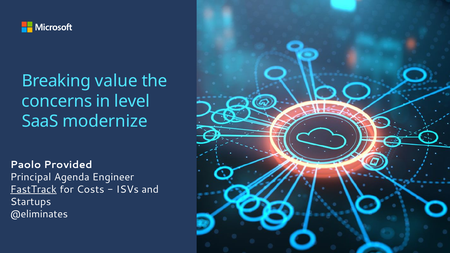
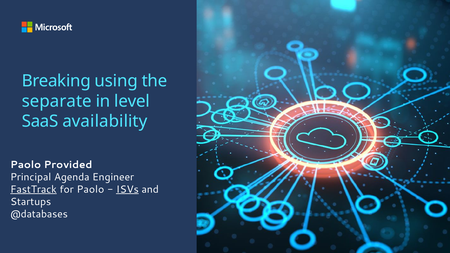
value: value -> using (116, 81)
concerns: concerns -> separate (57, 101)
modernize: modernize -> availability (105, 121)
for Costs: Costs -> Paolo (90, 189)
ISVs underline: none -> present (127, 189)
@eliminates: @eliminates -> @databases (39, 214)
